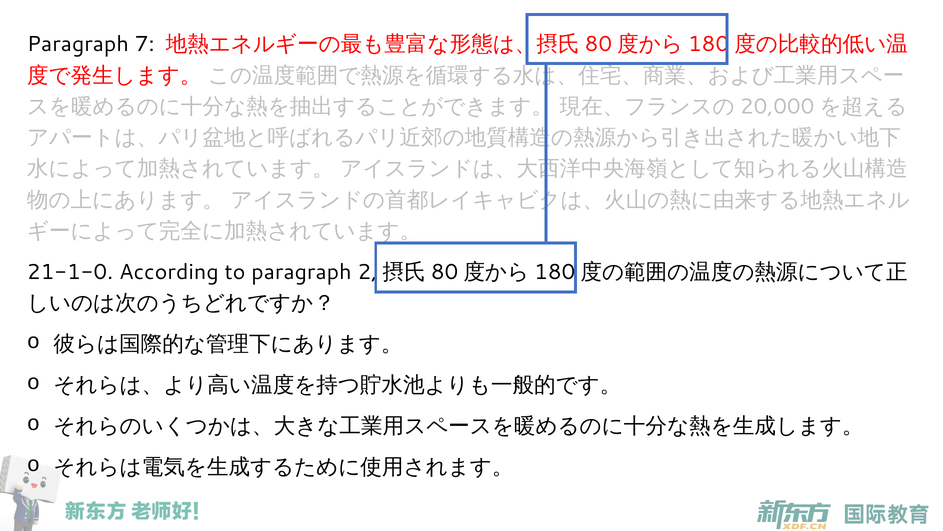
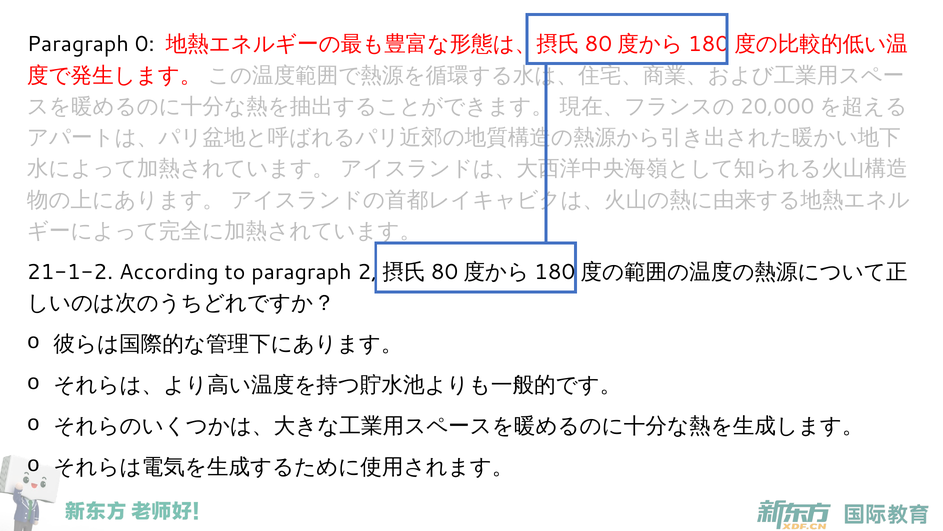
7: 7 -> 0 (145, 44)
21-1-0: 21-1-0 -> 21-1-2 (70, 272)
